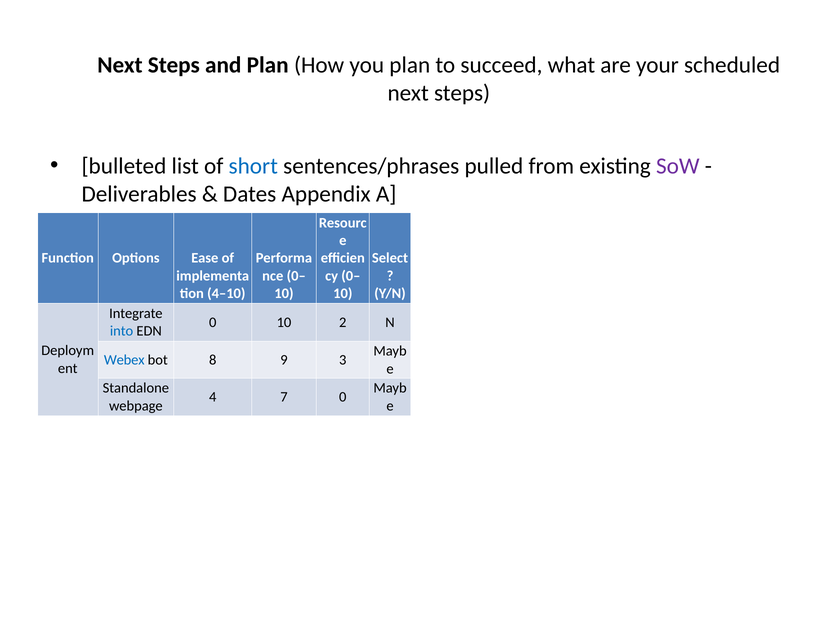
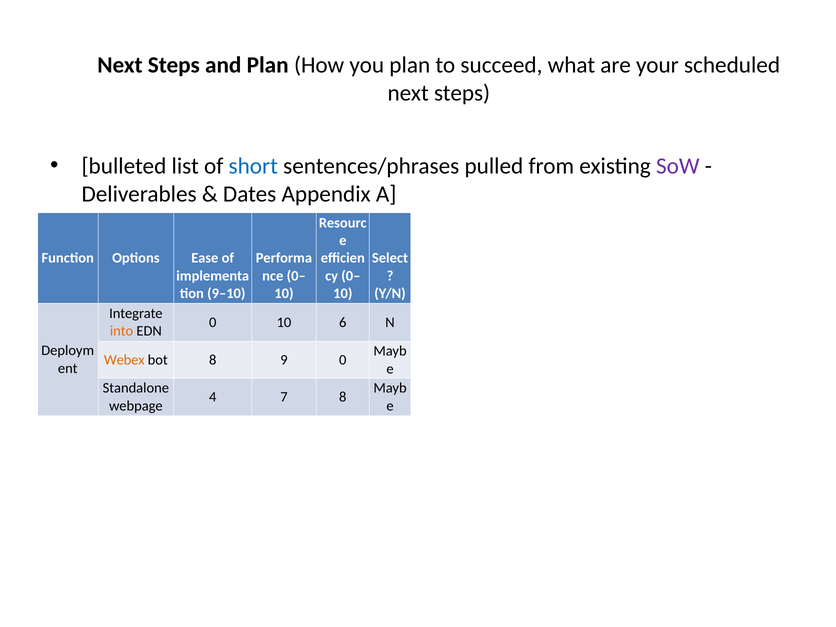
4–10: 4–10 -> 9–10 (226, 294)
2: 2 -> 6 (343, 322)
into colour: blue -> orange (122, 331)
Webex colour: blue -> orange (124, 360)
9 3: 3 -> 0 (343, 360)
7 0: 0 -> 8 (343, 397)
